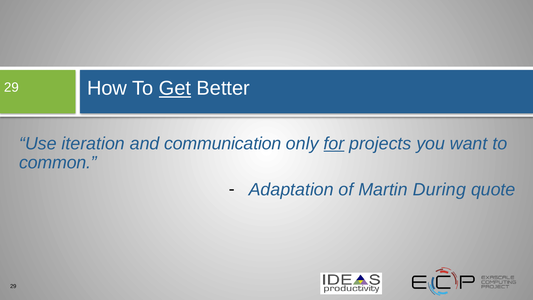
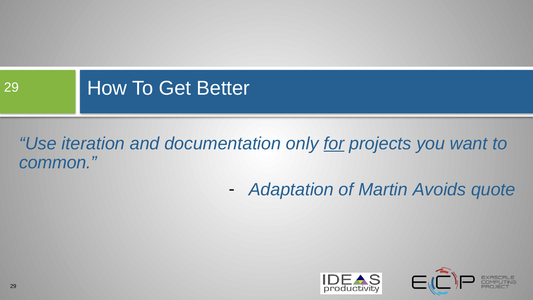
Get underline: present -> none (175, 88)
communication: communication -> documentation (223, 143)
During: During -> Avoids (439, 190)
